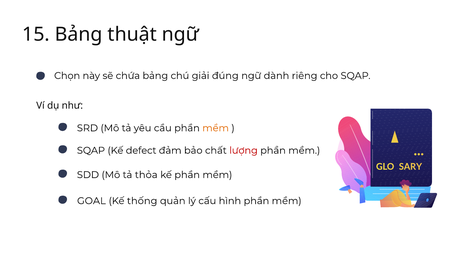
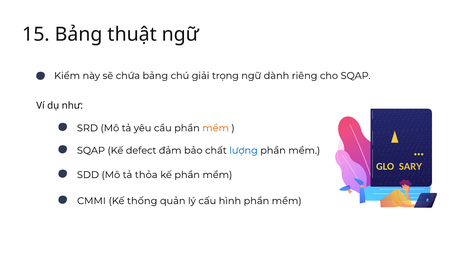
Chọn: Chọn -> Kiểm (67, 76)
đúng: đúng -> trọng (225, 76)
lượng colour: red -> blue (244, 151)
GOAL: GOAL -> CMMI (91, 201)
